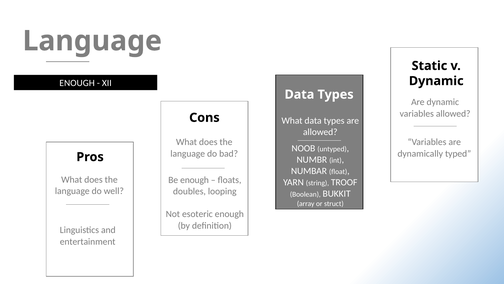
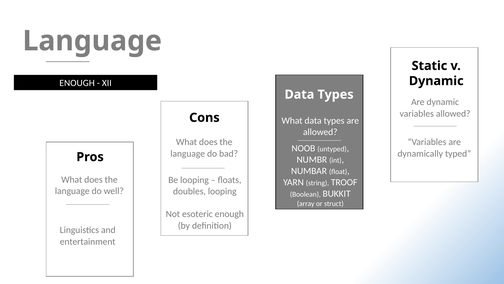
Be enough: enough -> looping (195, 180)
